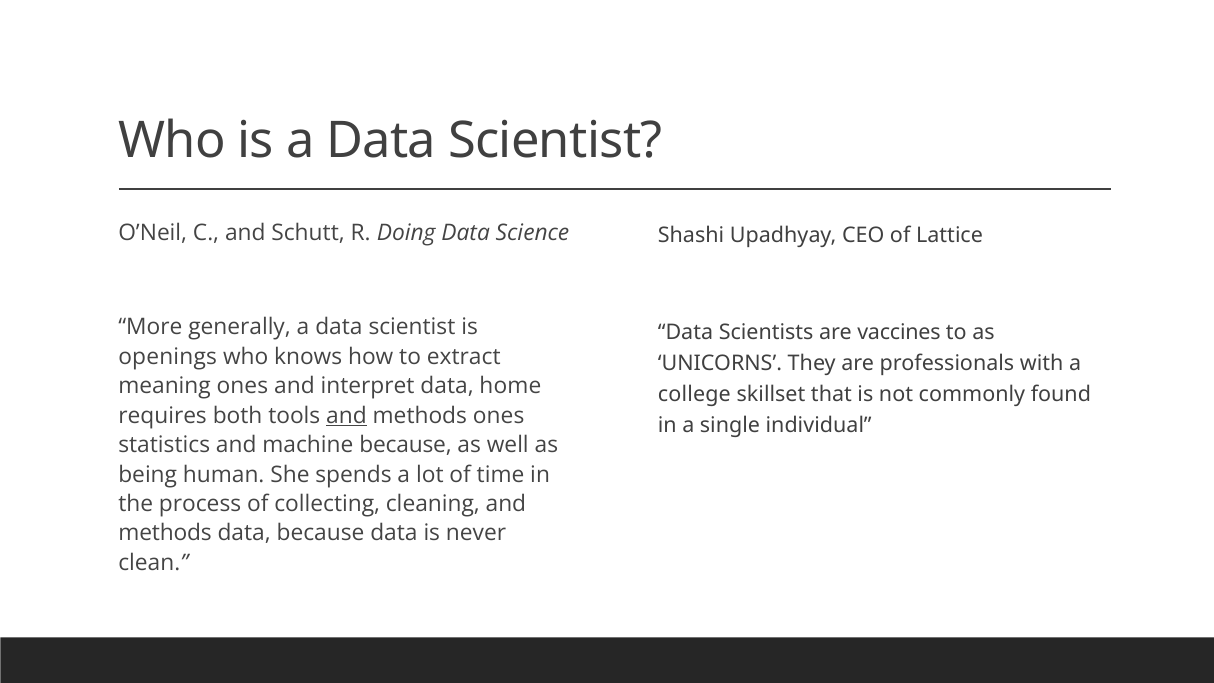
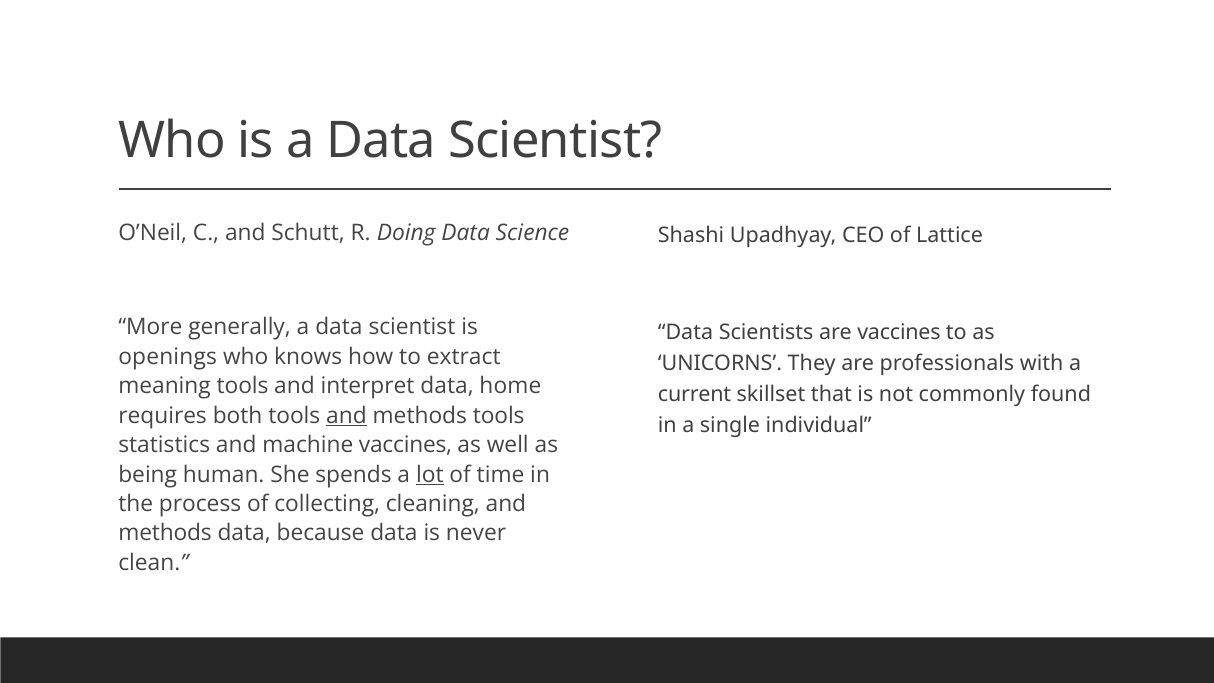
meaning ones: ones -> tools (243, 386)
college: college -> current (695, 395)
methods ones: ones -> tools (499, 416)
machine because: because -> vaccines (406, 445)
lot underline: none -> present (430, 474)
